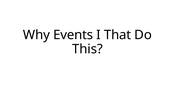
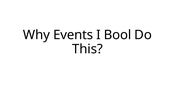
That: That -> Bool (118, 35)
